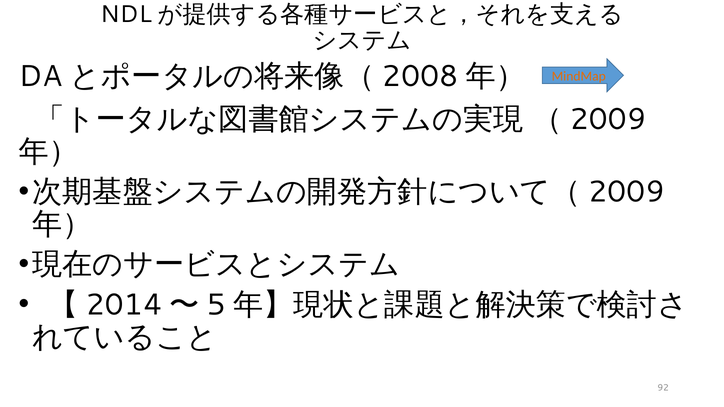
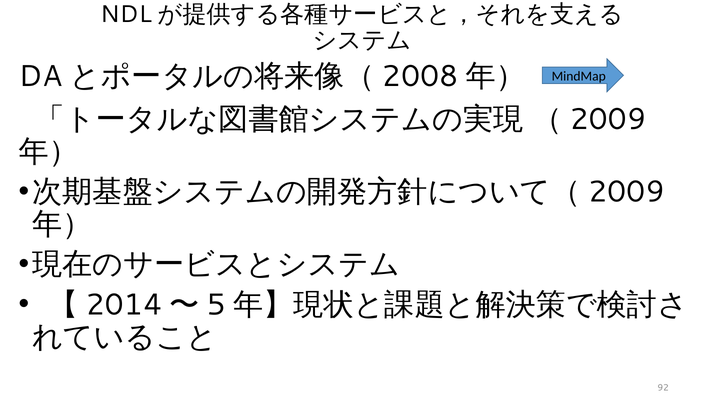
MindMap colour: orange -> black (579, 76)
